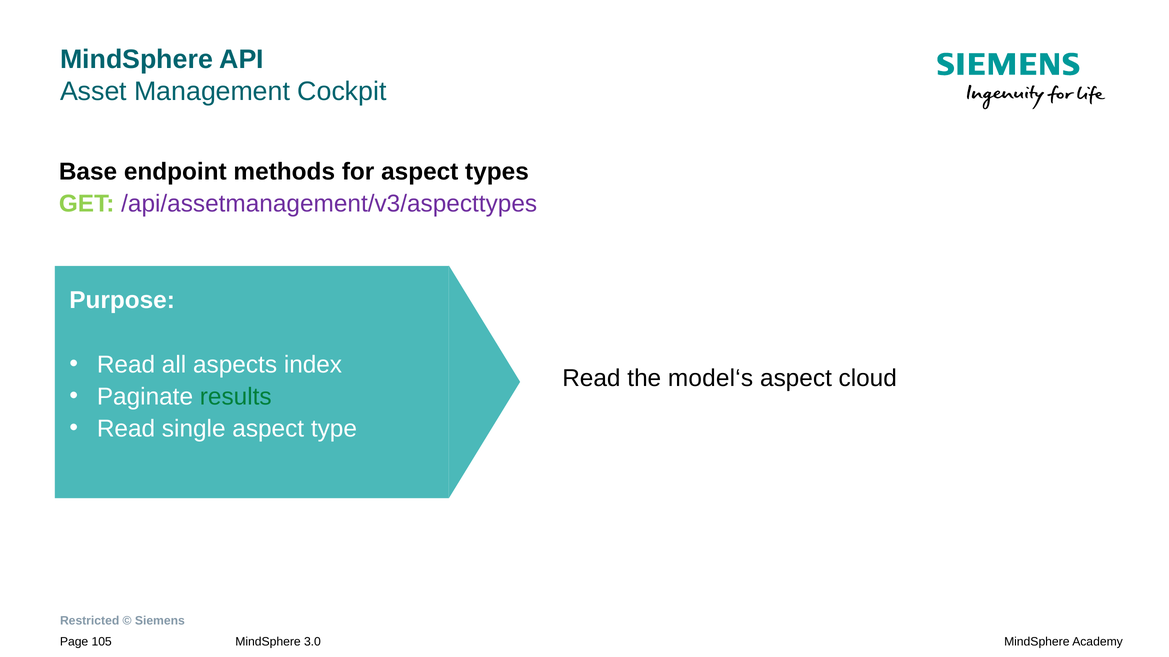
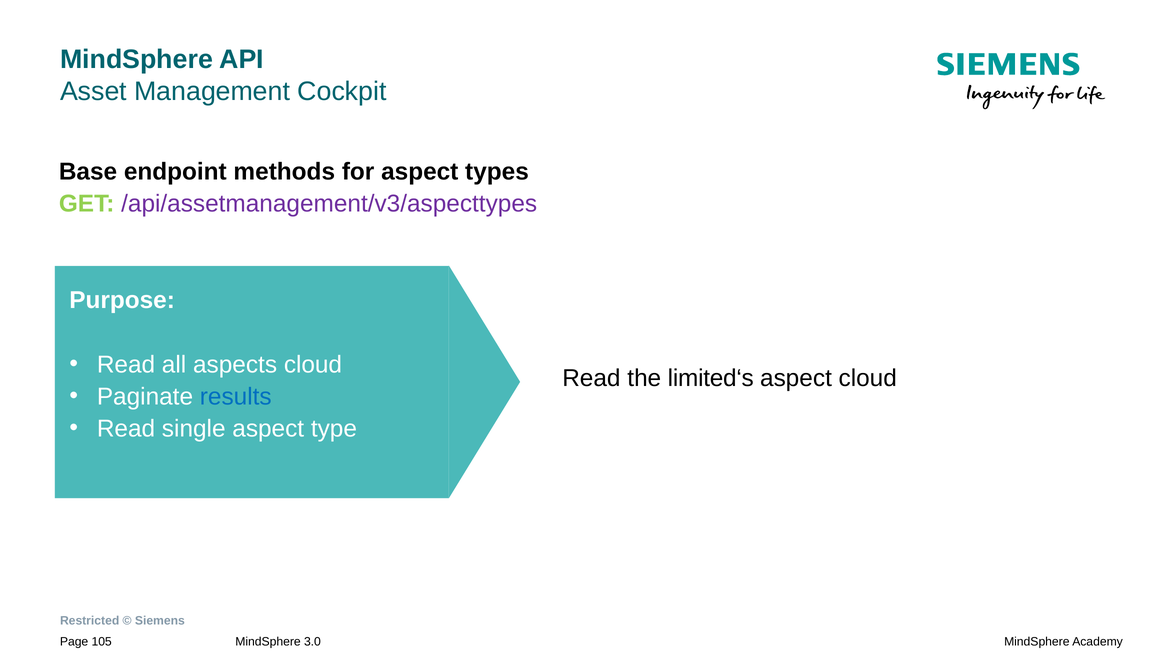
aspects index: index -> cloud (313, 365)
model‘s: model‘s -> limited‘s (711, 379)
results colour: green -> blue (236, 397)
